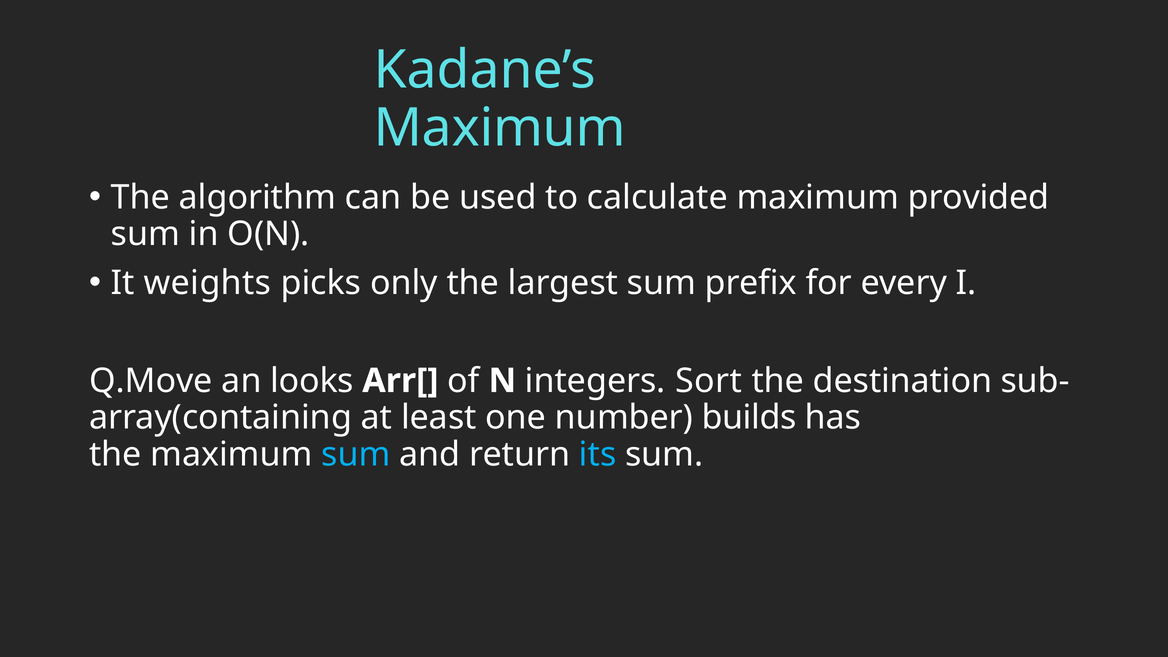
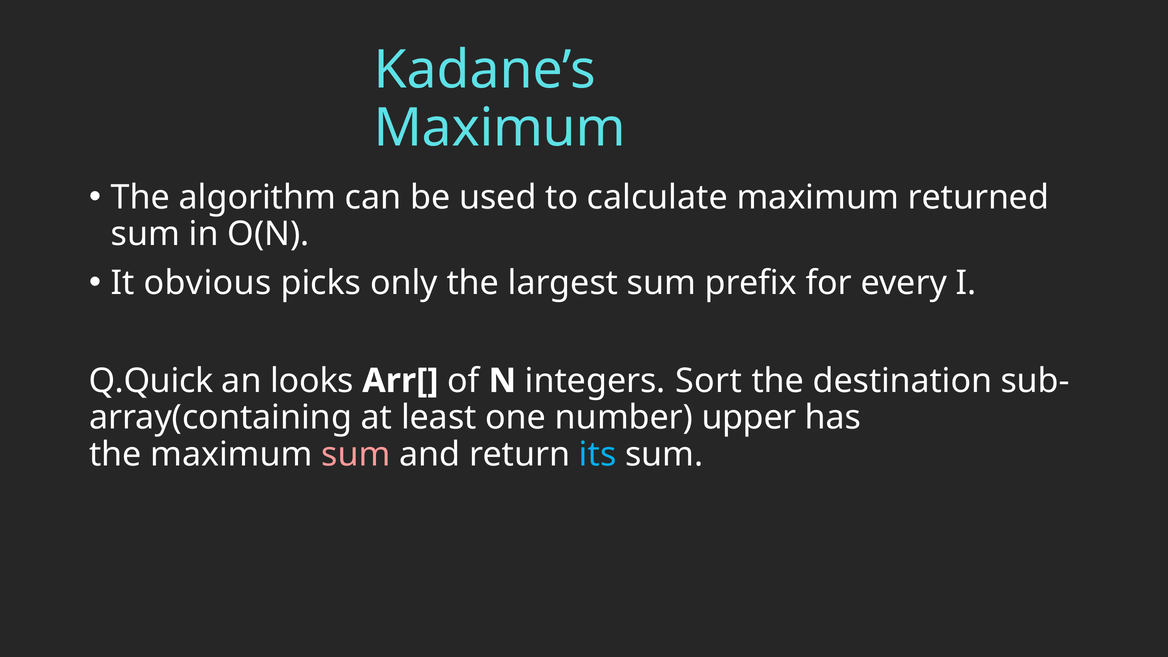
provided: provided -> returned (978, 197)
weights: weights -> obvious (208, 283)
Q.Move: Q.Move -> Q.Quick (151, 381)
builds: builds -> upper (749, 418)
sum colour: light blue -> pink (356, 454)
